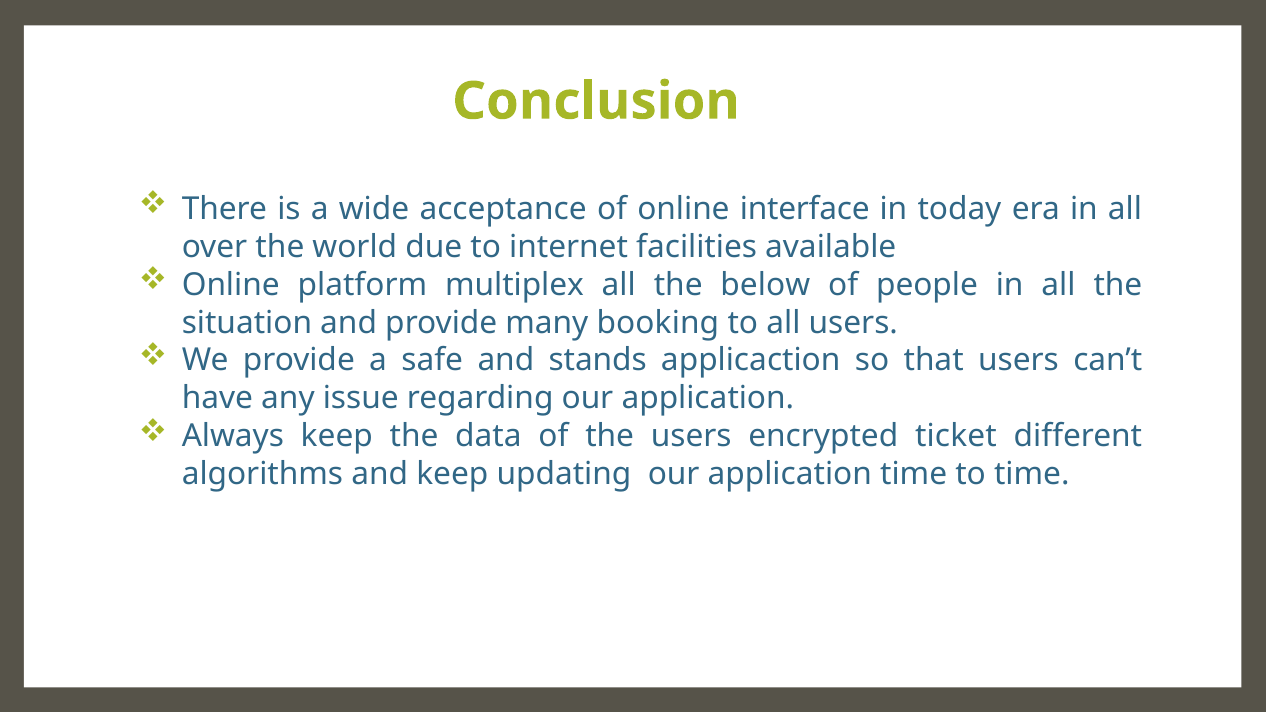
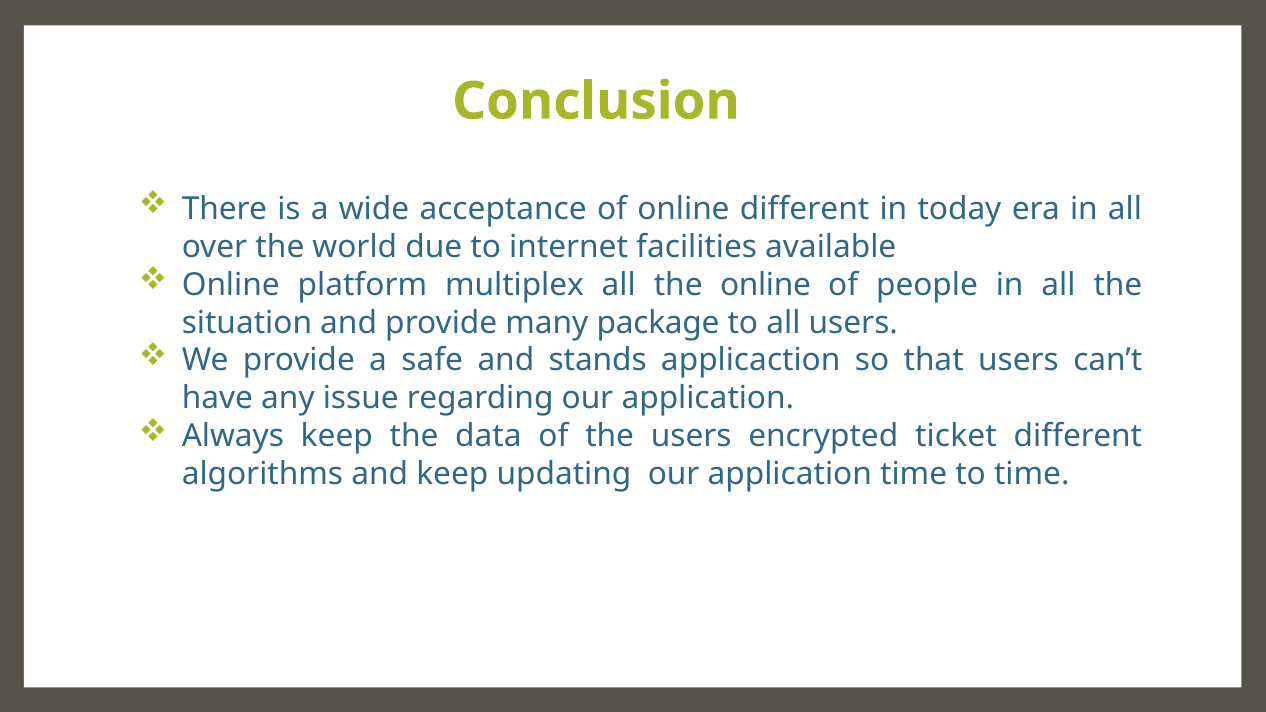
online interface: interface -> different (805, 209)
the below: below -> online (765, 285)
booking: booking -> package (658, 323)
